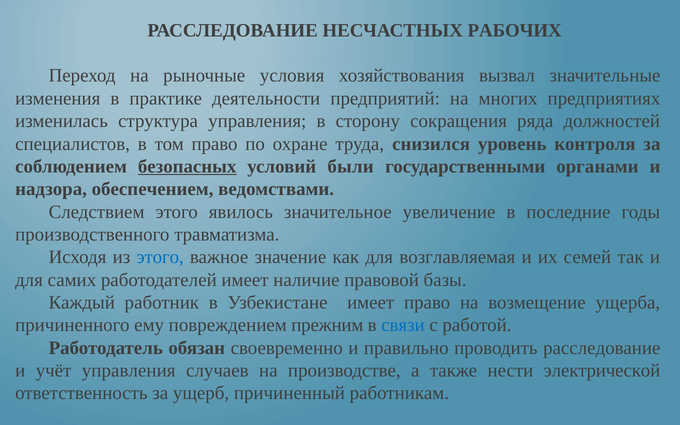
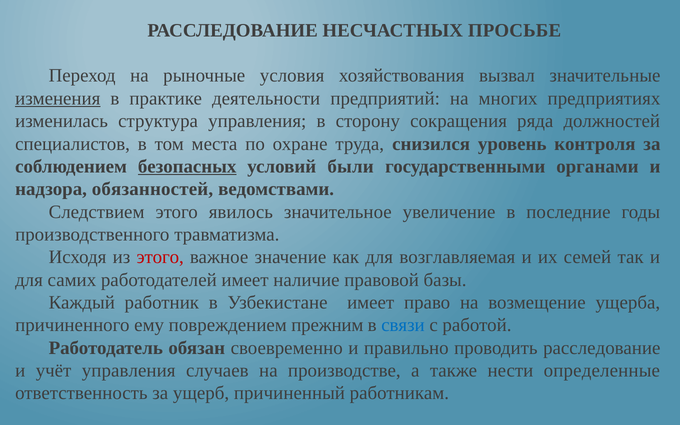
РАБОЧИХ: РАБОЧИХ -> ПРОСЬБЕ (515, 30)
изменения underline: none -> present (58, 98)
том право: право -> места (214, 144)
обеспечением: обеспечением -> обязанностей (152, 189)
этого colour: blue -> red (160, 257)
электрической: электрической -> определенные (602, 371)
